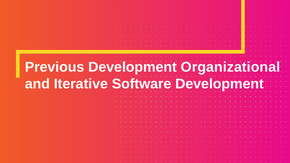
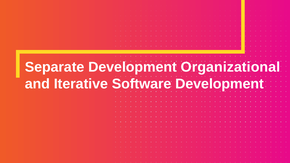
Previous: Previous -> Separate (55, 67)
